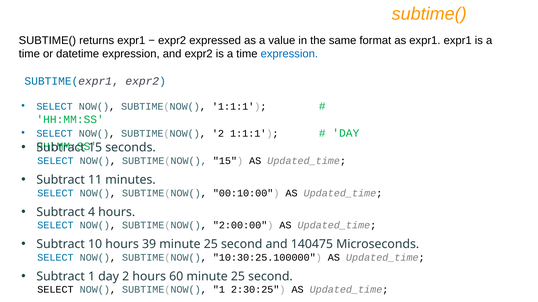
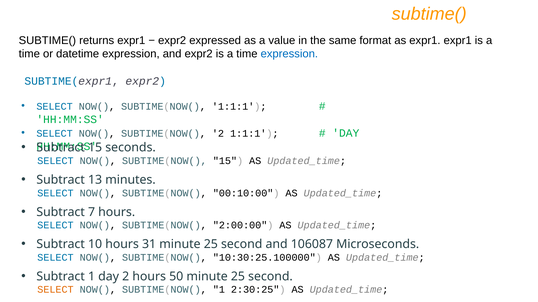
11: 11 -> 13 (95, 180)
4: 4 -> 7 (92, 212)
39: 39 -> 31 (149, 245)
140475: 140475 -> 106087 (312, 245)
60: 60 -> 50 (176, 277)
SELECT colour: black -> orange (55, 290)
